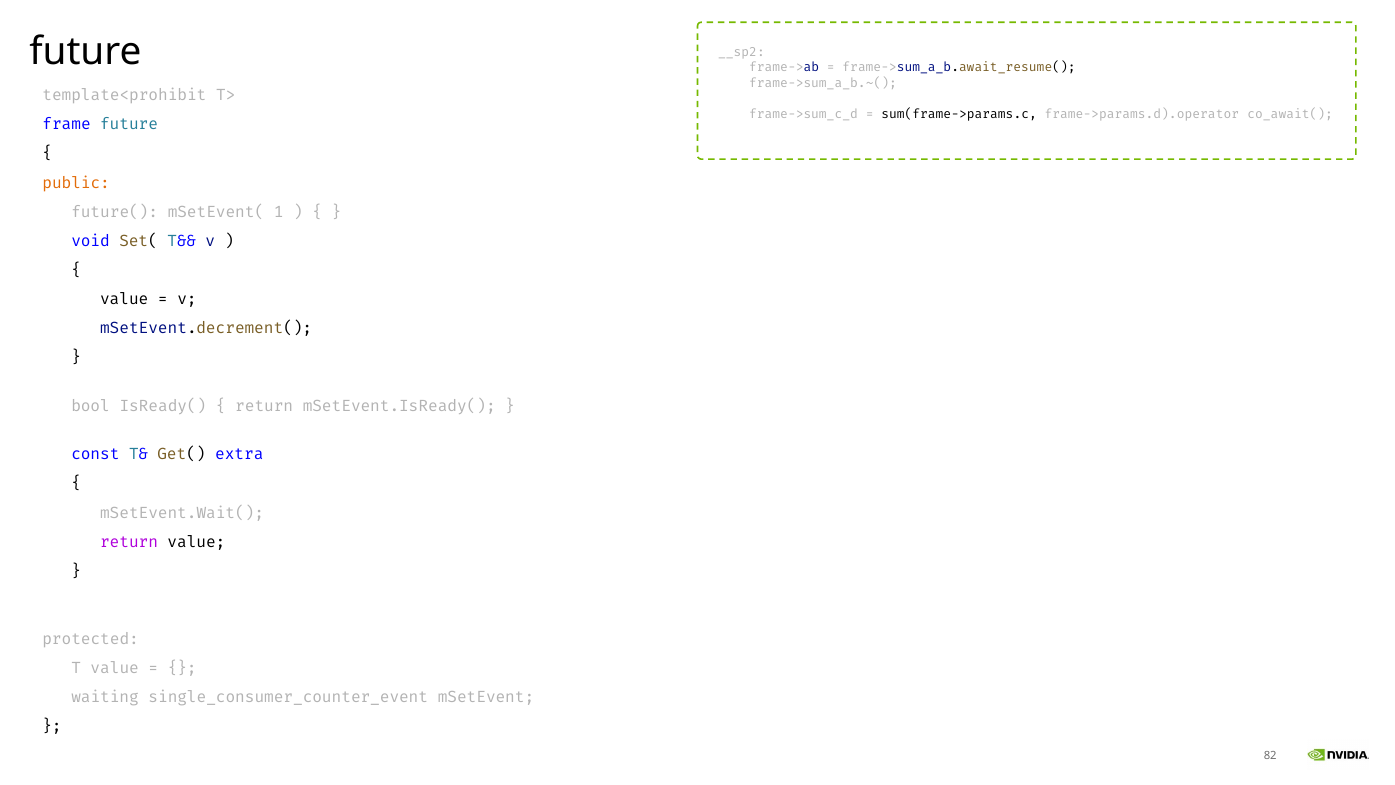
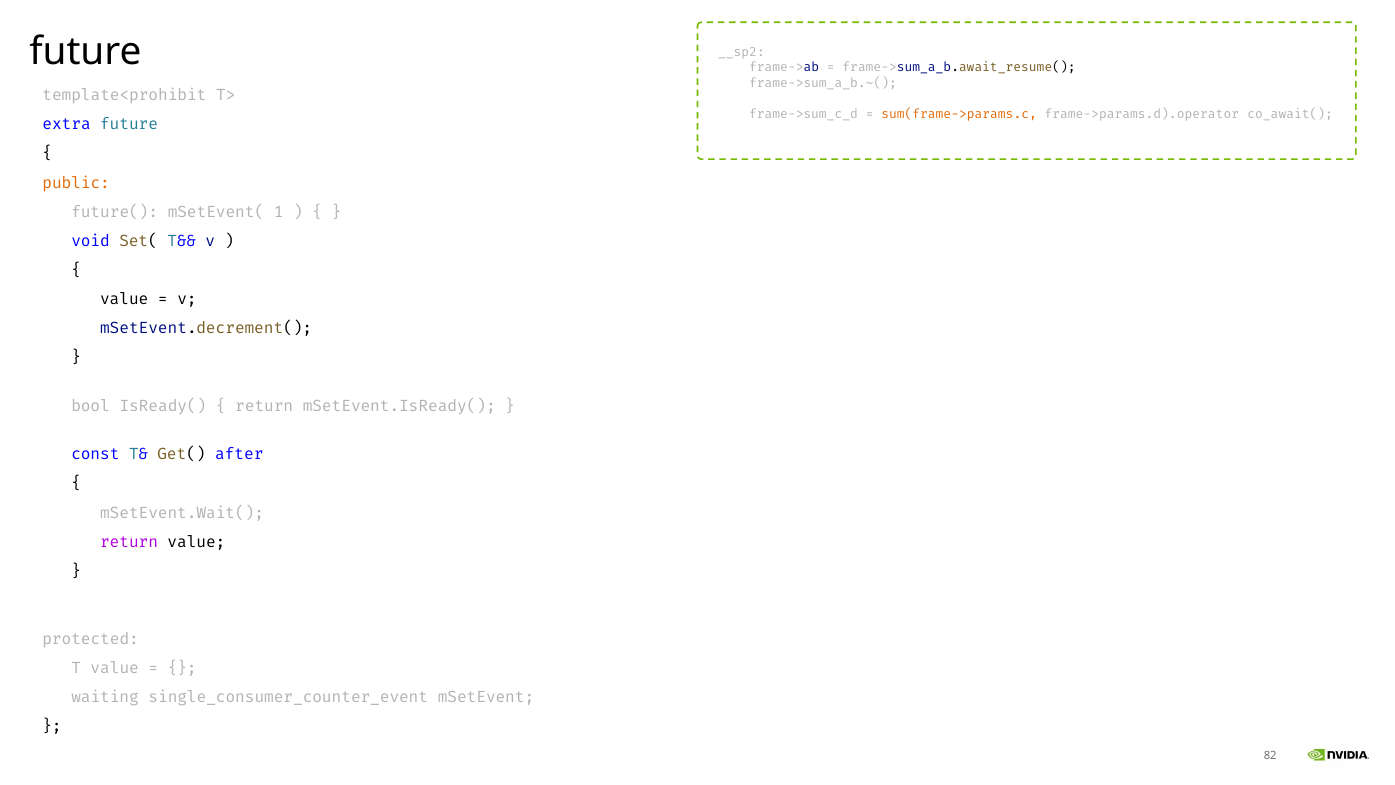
sum(frame->params.c colour: black -> orange (959, 114)
frame: frame -> extra (67, 124)
extra: extra -> after (239, 454)
